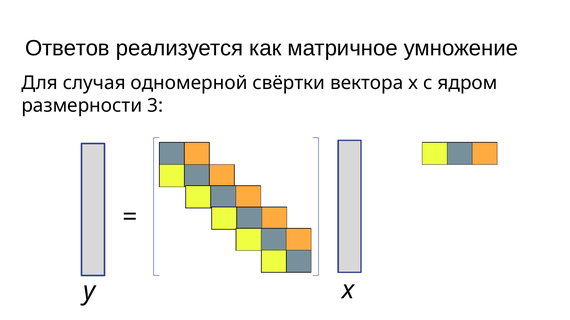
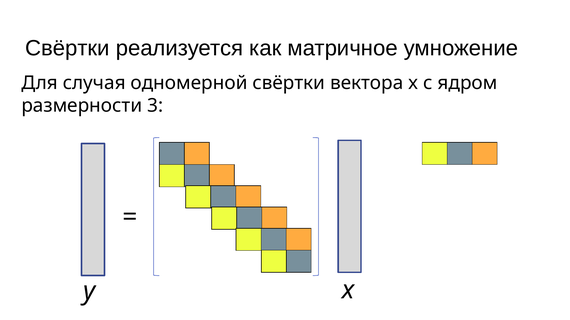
Ответов: Ответов -> Свёртки (67, 48)
